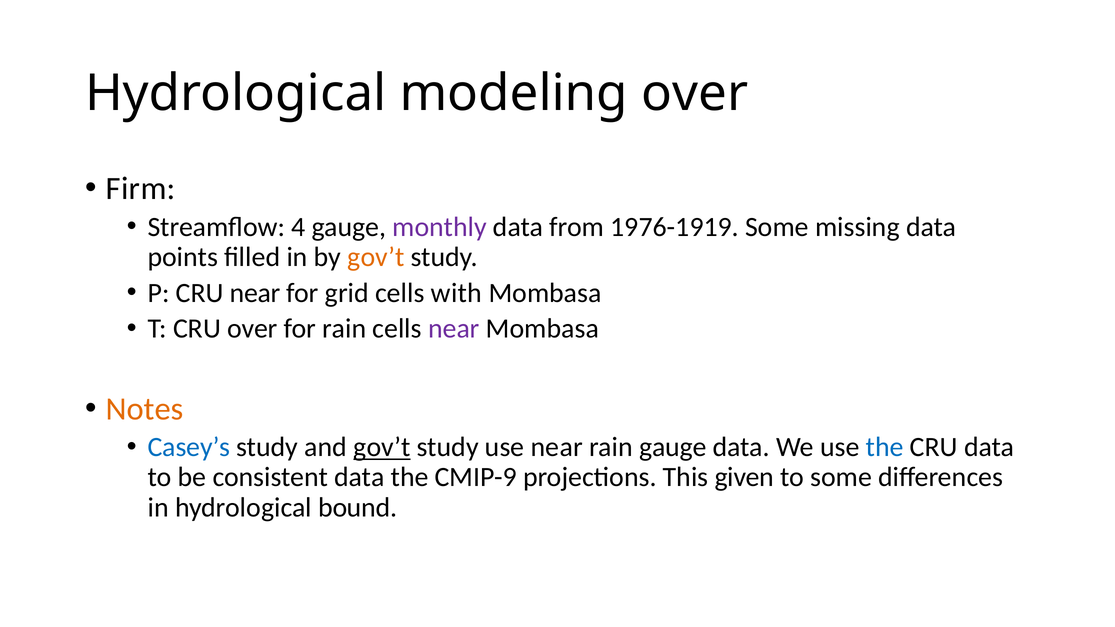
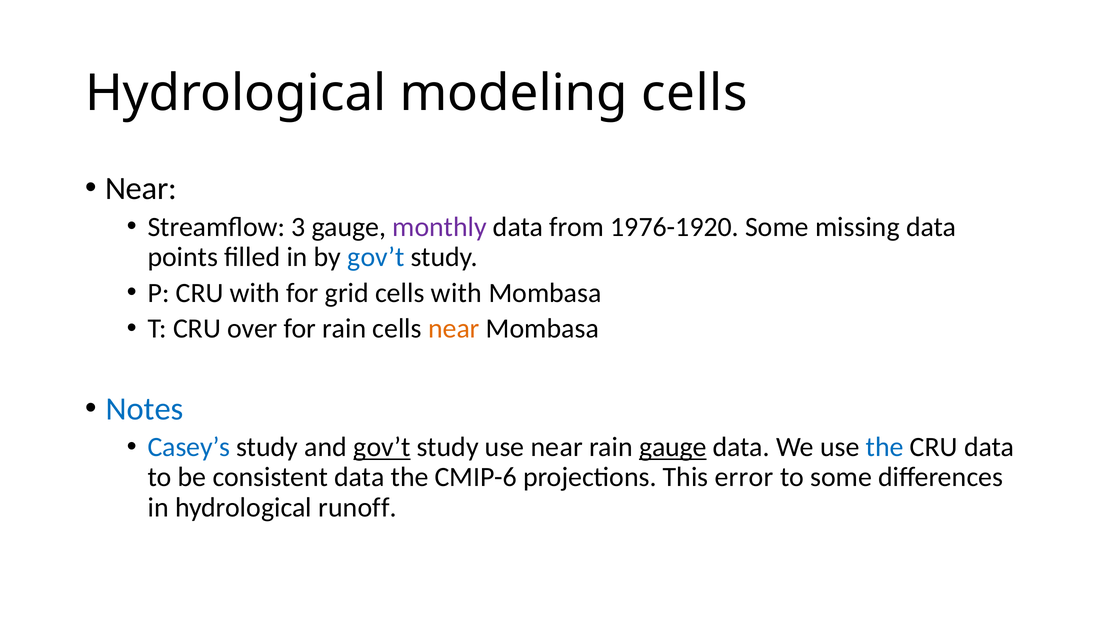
modeling over: over -> cells (695, 94)
Firm: Firm -> Near (141, 189)
4: 4 -> 3 (299, 227)
1976-1919: 1976-1919 -> 1976-1920 (675, 227)
gov’t colour: orange -> blue (376, 257)
CRU near: near -> with (255, 293)
near colour: purple -> orange (454, 329)
Notes colour: orange -> blue (145, 409)
gauge underline: none -> present (673, 447)
CMIP-9: CMIP-9 -> CMIP-6 (476, 477)
given: given -> error (744, 477)
bound: bound -> runoff (357, 508)
